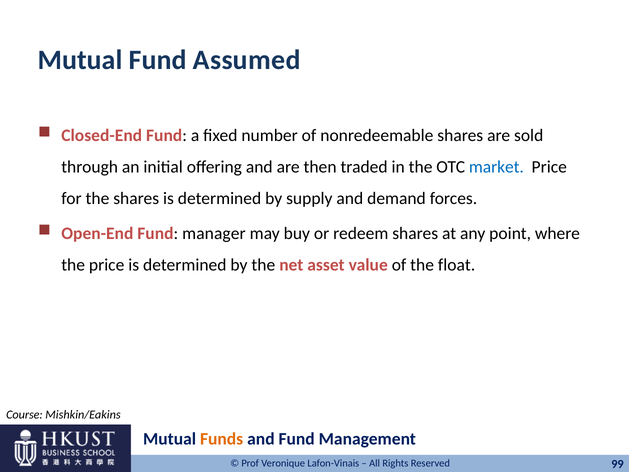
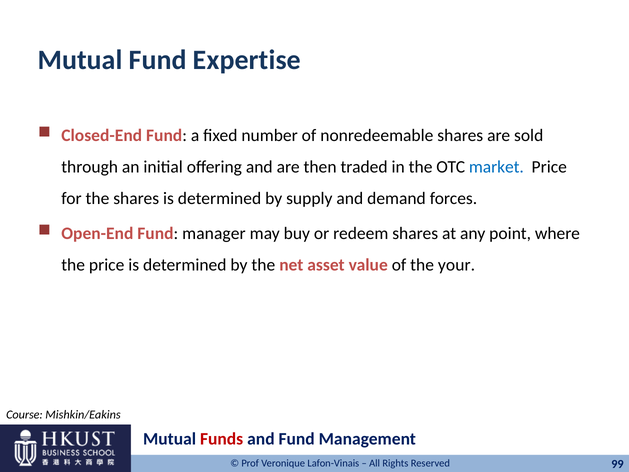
Assumed: Assumed -> Expertise (247, 60)
float: float -> your (457, 265)
Funds colour: orange -> red (222, 439)
